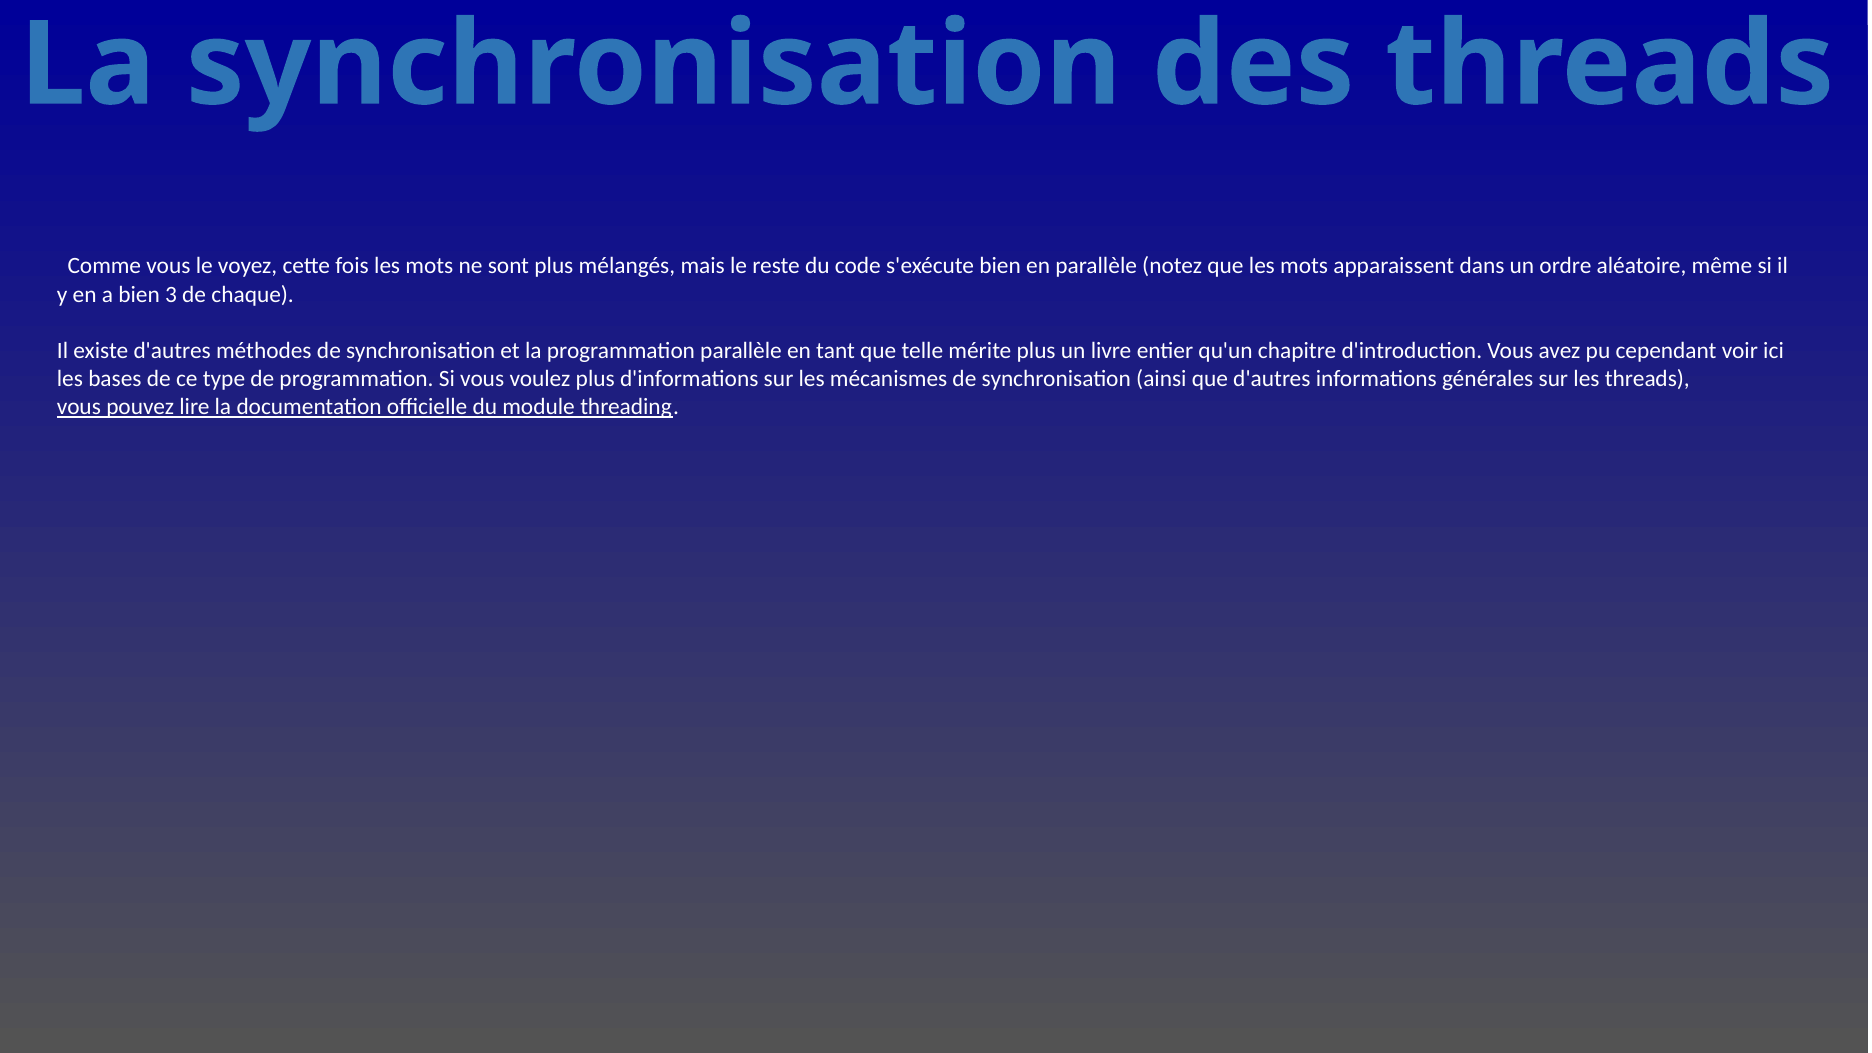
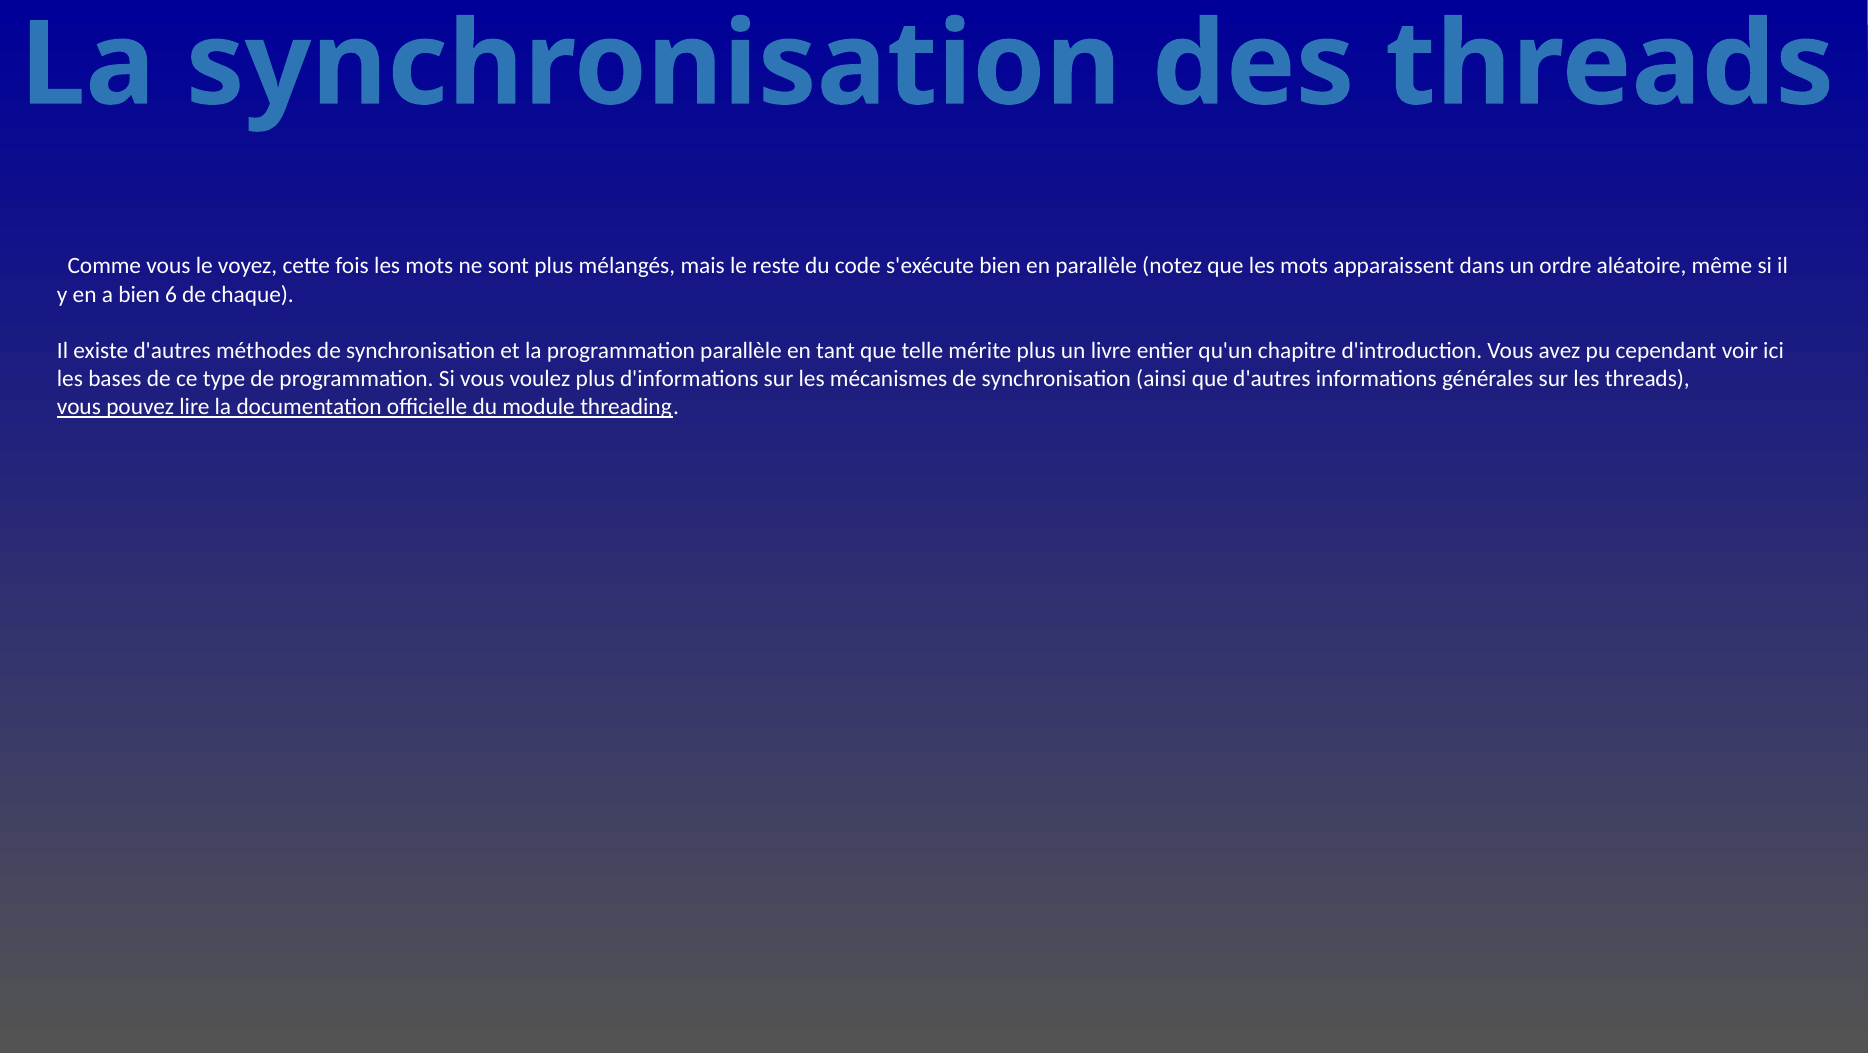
3: 3 -> 6 (171, 294)
